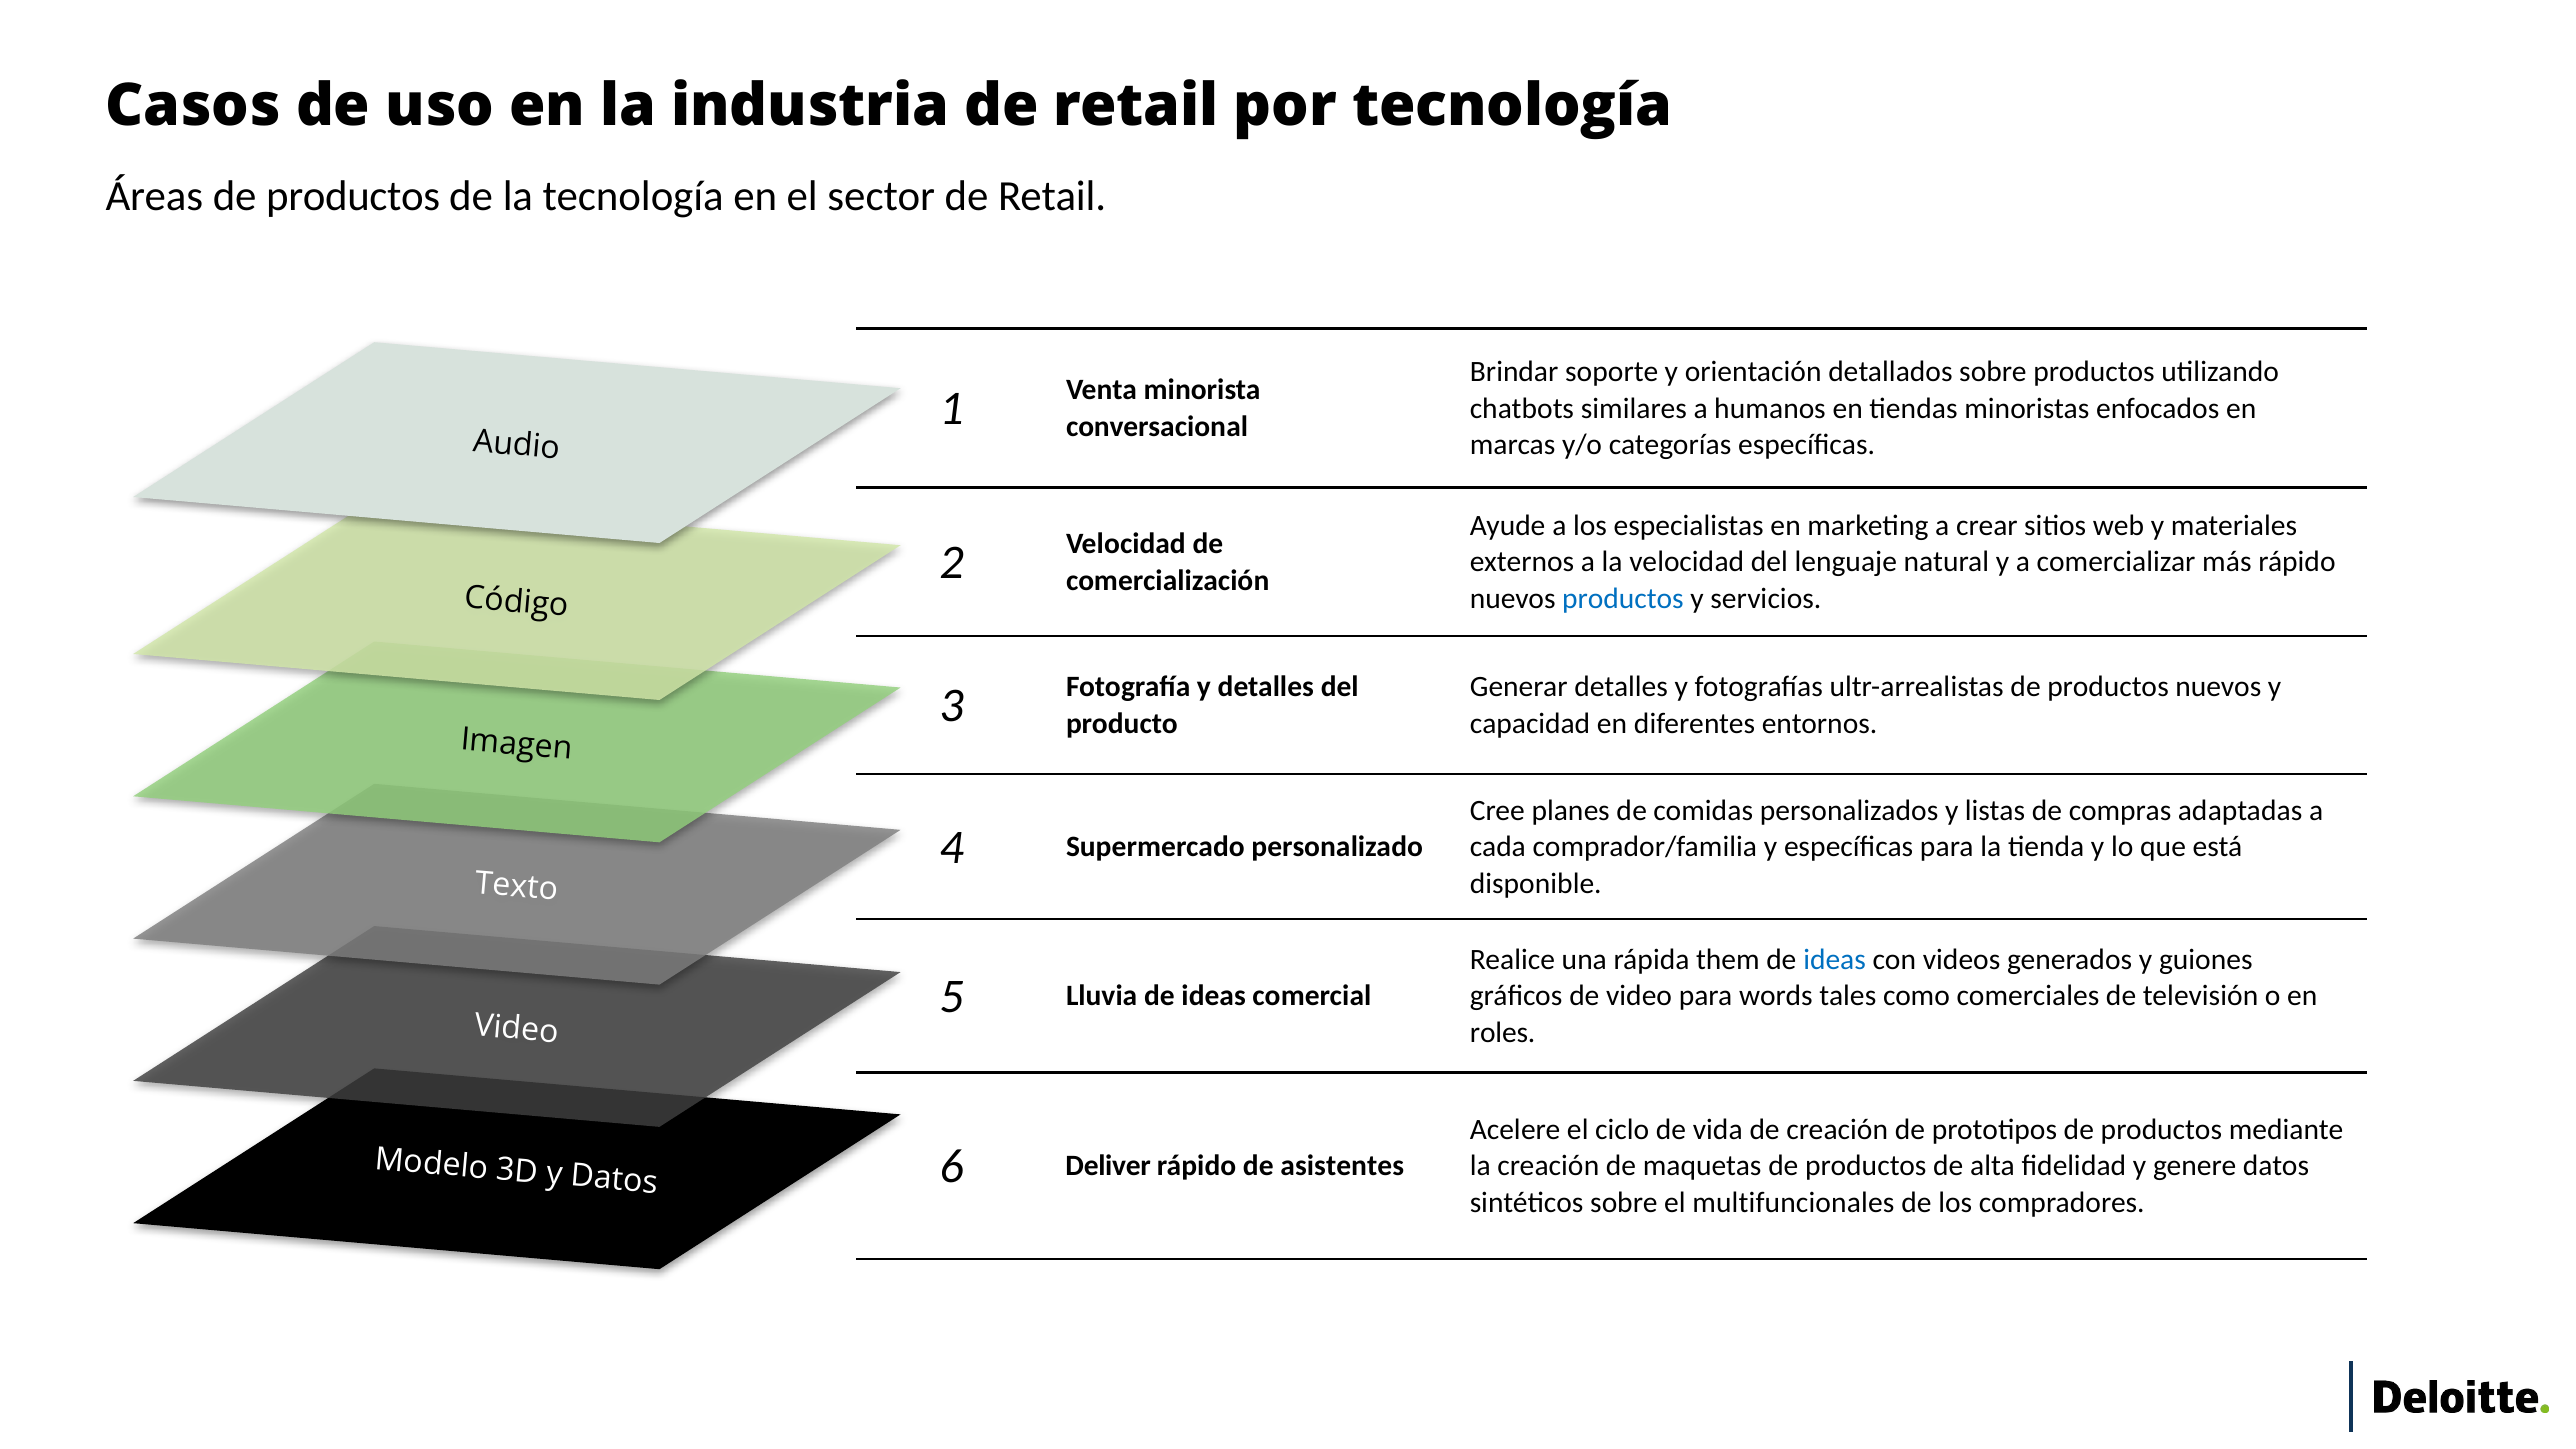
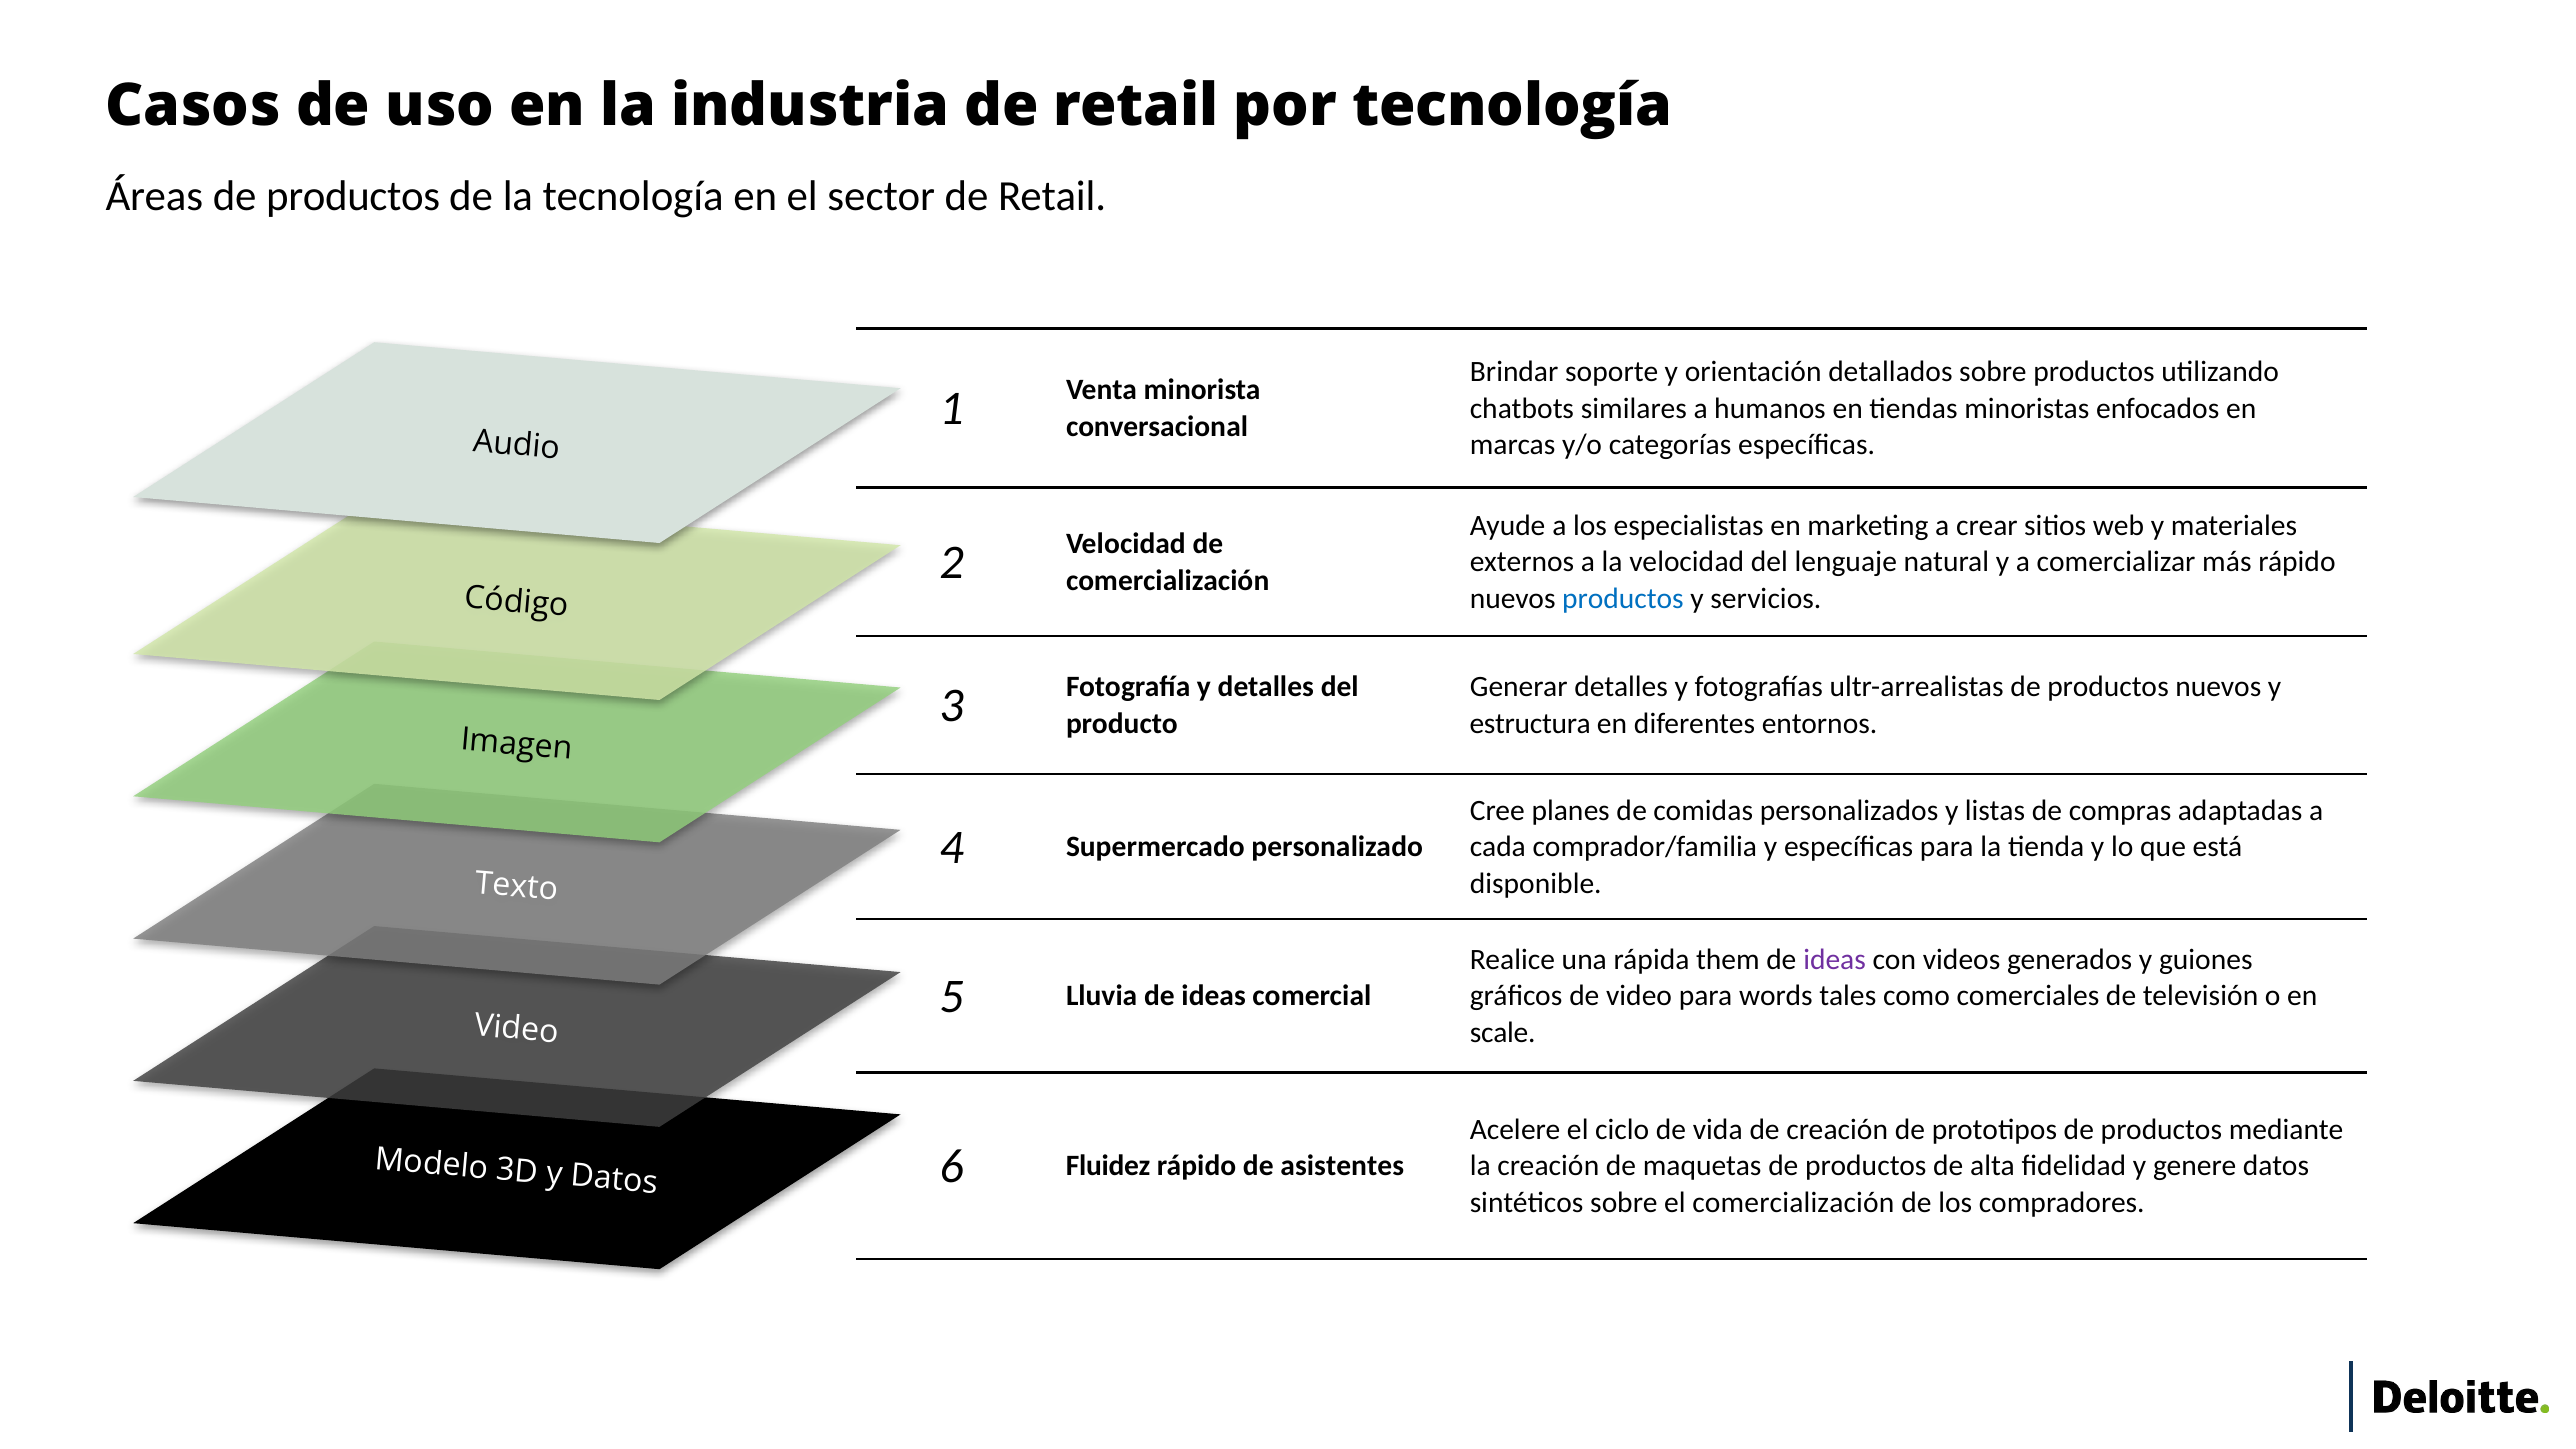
capacidad: capacidad -> estructura (1530, 724)
ideas colour: blue -> purple (1835, 960)
roles: roles -> scale (1503, 1033)
Deliver: Deliver -> Fluidez (1108, 1166)
el multifuncionales: multifuncionales -> comercialización (1793, 1203)
